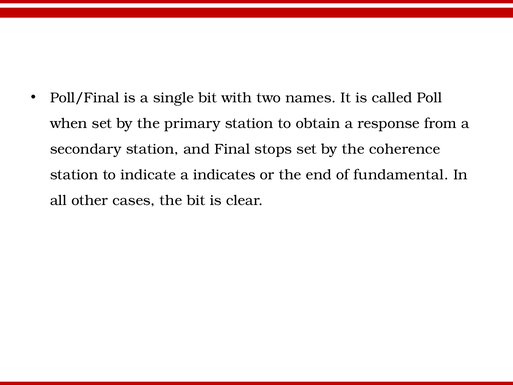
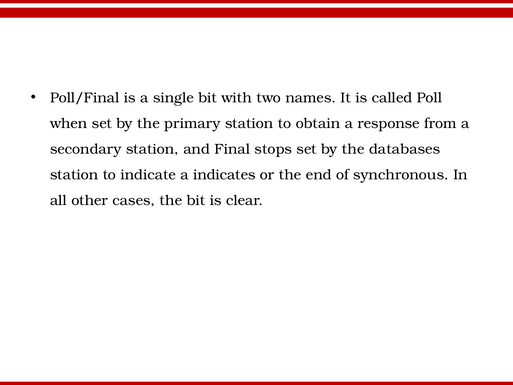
coherence: coherence -> databases (405, 149)
fundamental: fundamental -> synchronous (401, 175)
